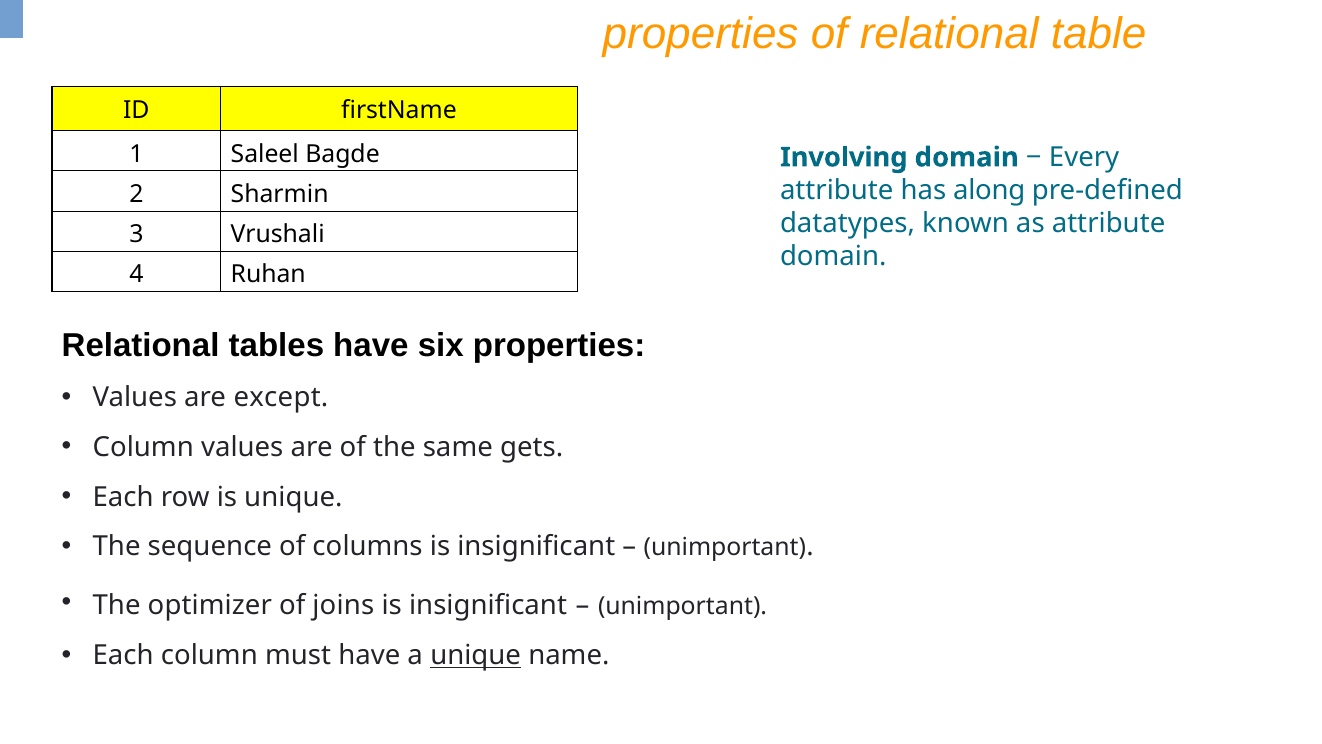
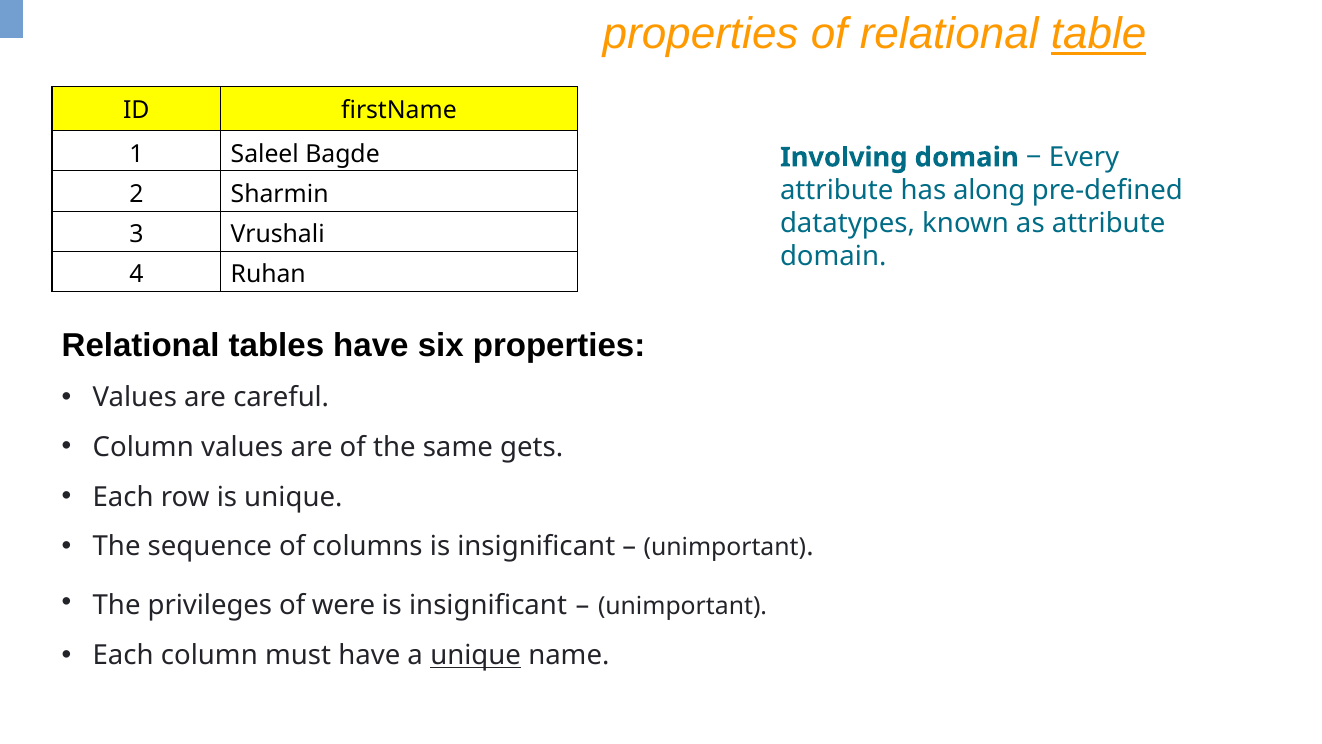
table underline: none -> present (1099, 34)
except: except -> careful (281, 398)
optimizer: optimizer -> privileges (210, 605)
joins: joins -> were (344, 605)
